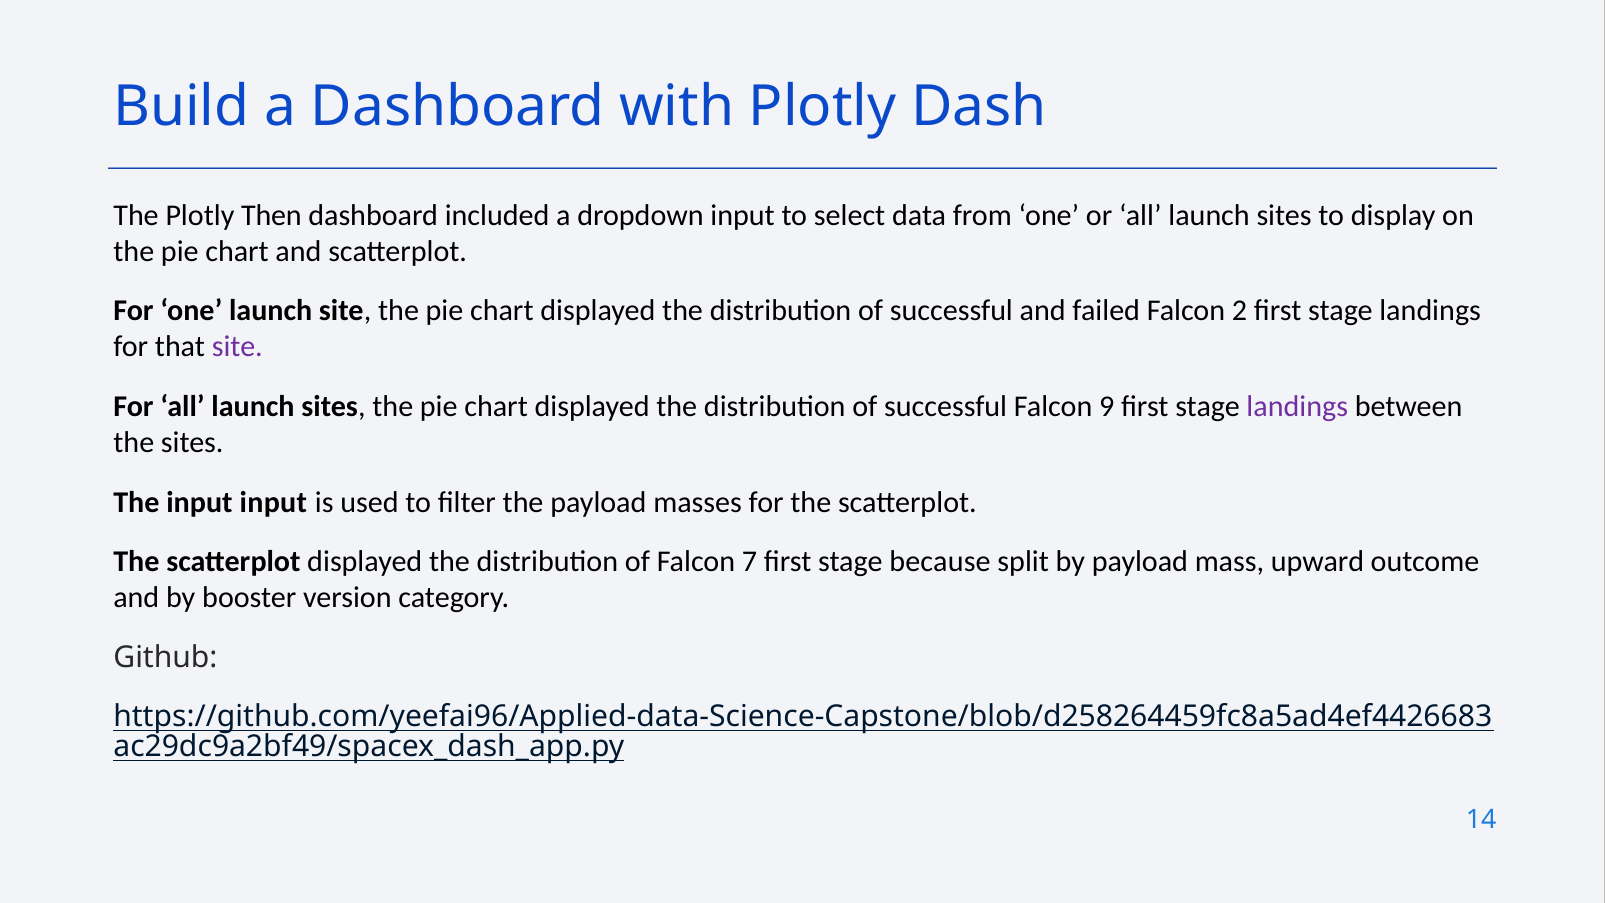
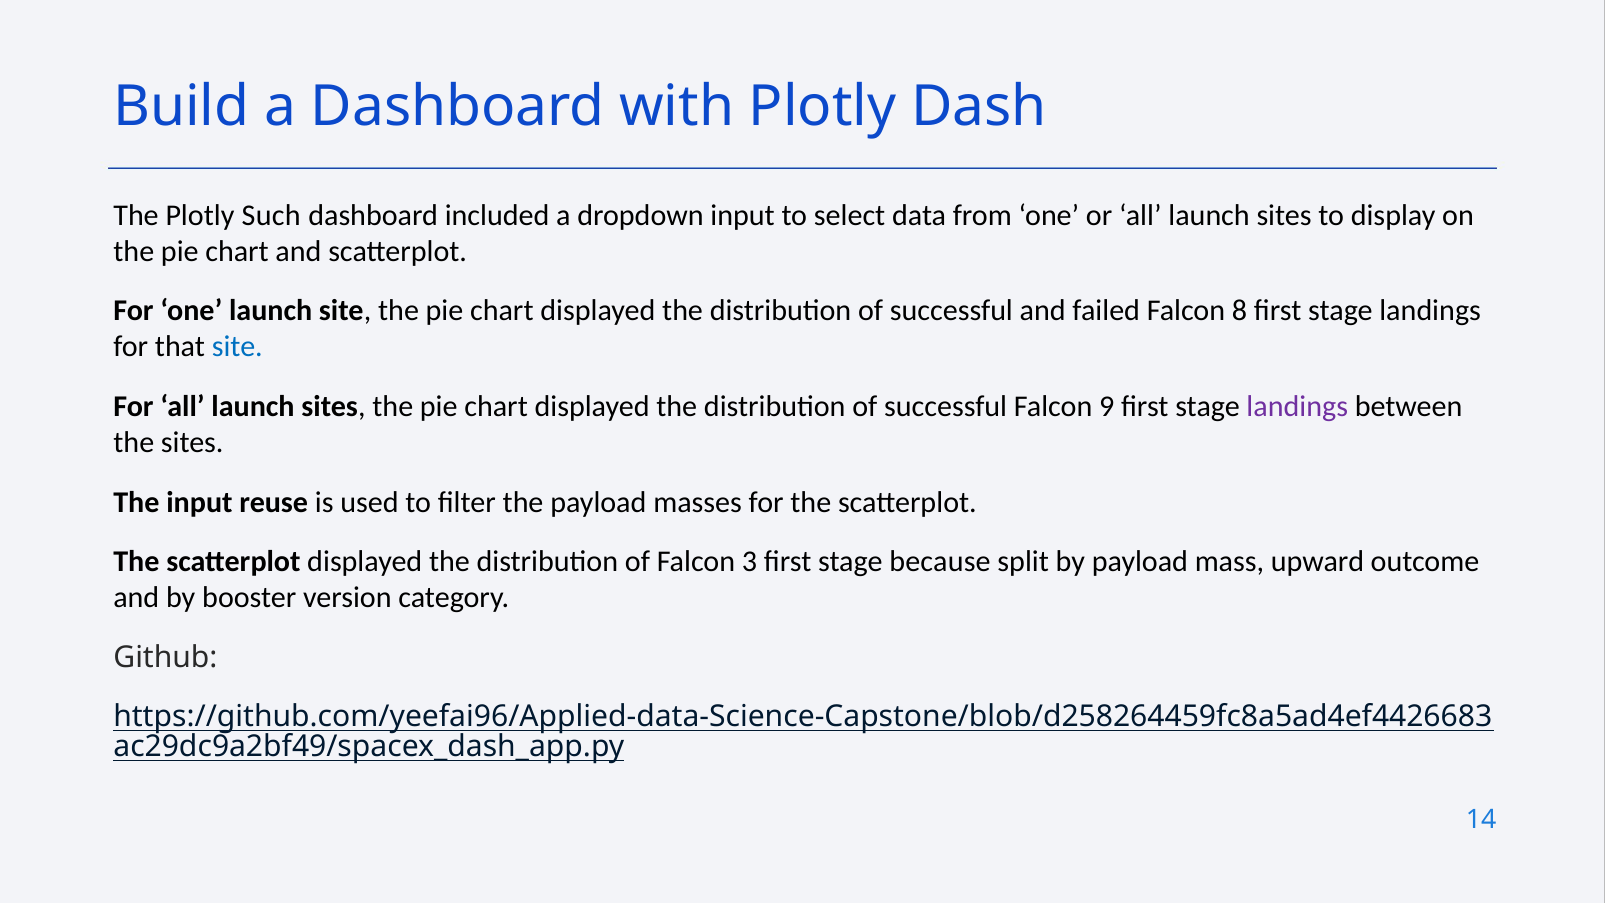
Then: Then -> Such (271, 215)
2: 2 -> 8 (1240, 311)
site colour: purple -> blue (237, 347)
input input: input -> reuse (274, 502)
7: 7 -> 3 (750, 562)
